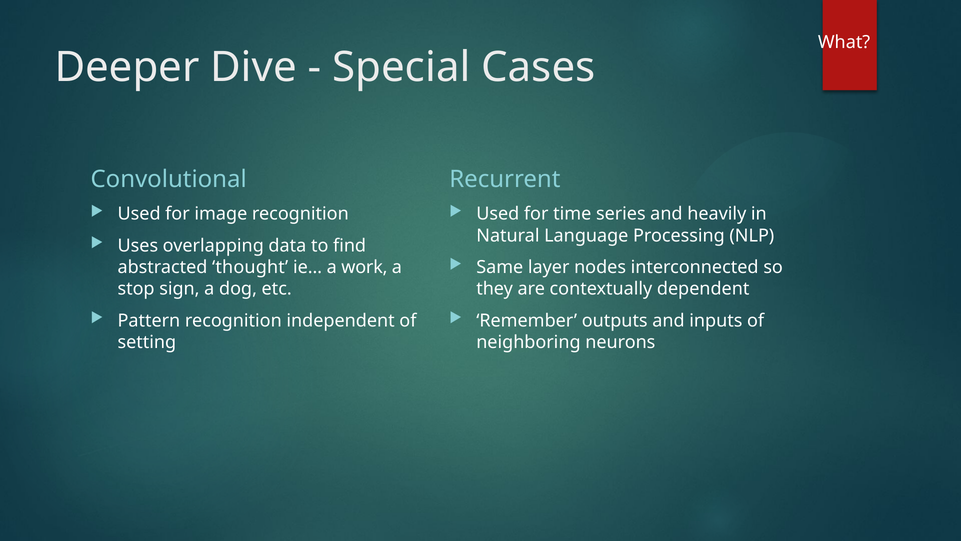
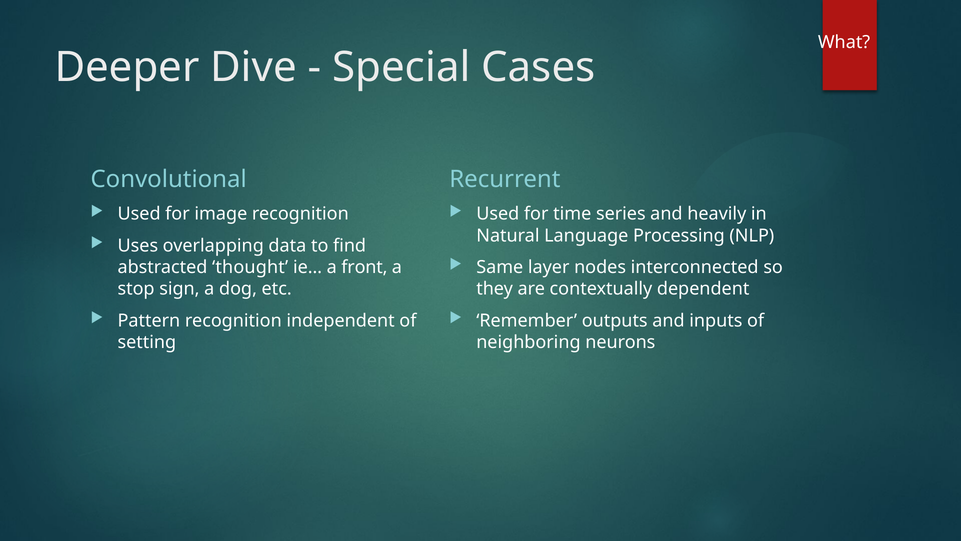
work: work -> front (364, 267)
